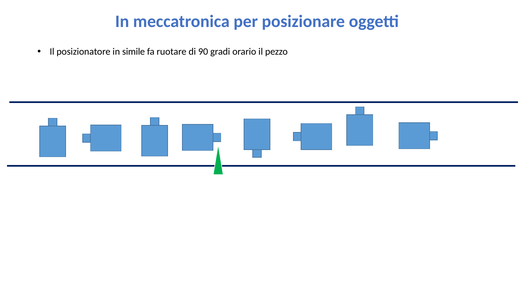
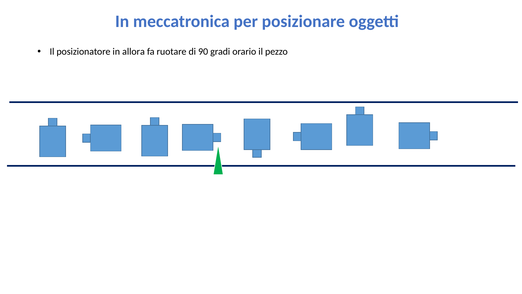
simile: simile -> allora (134, 52)
